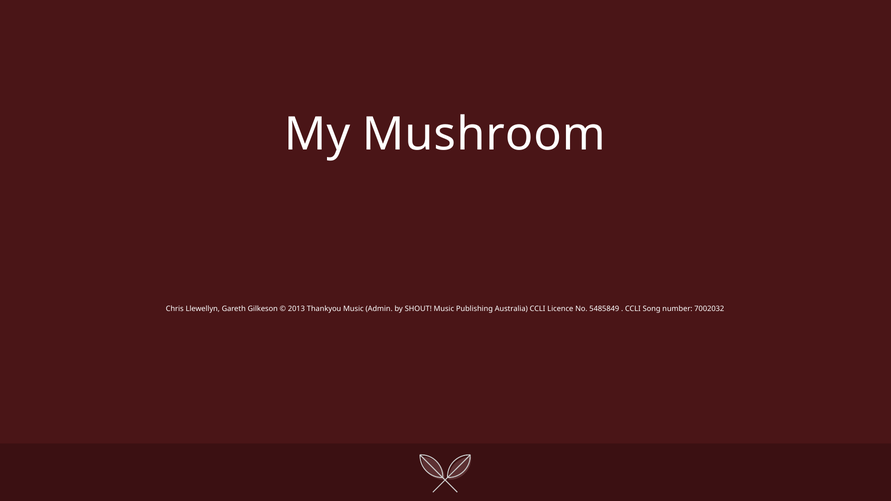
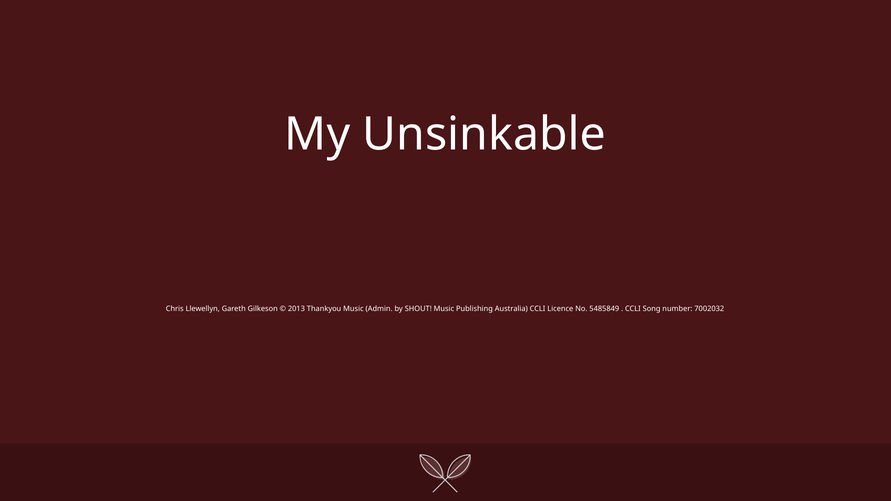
Mushroom: Mushroom -> Unsinkable (484, 135)
